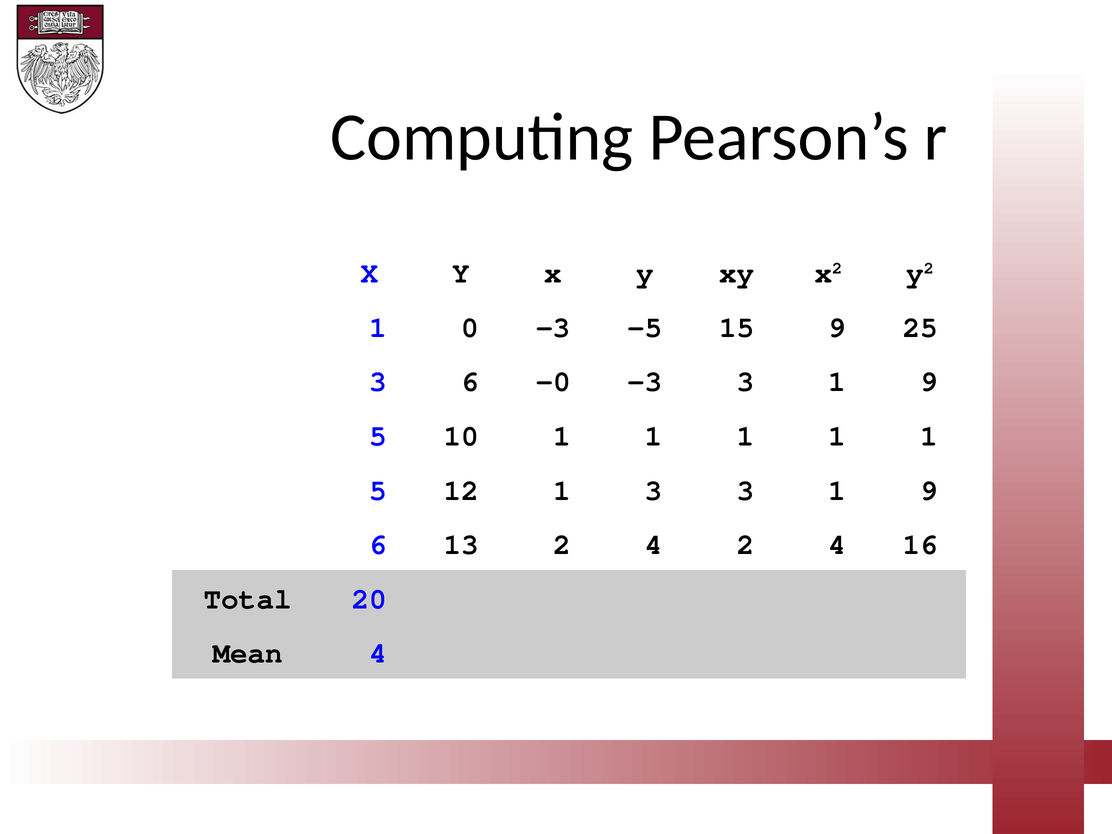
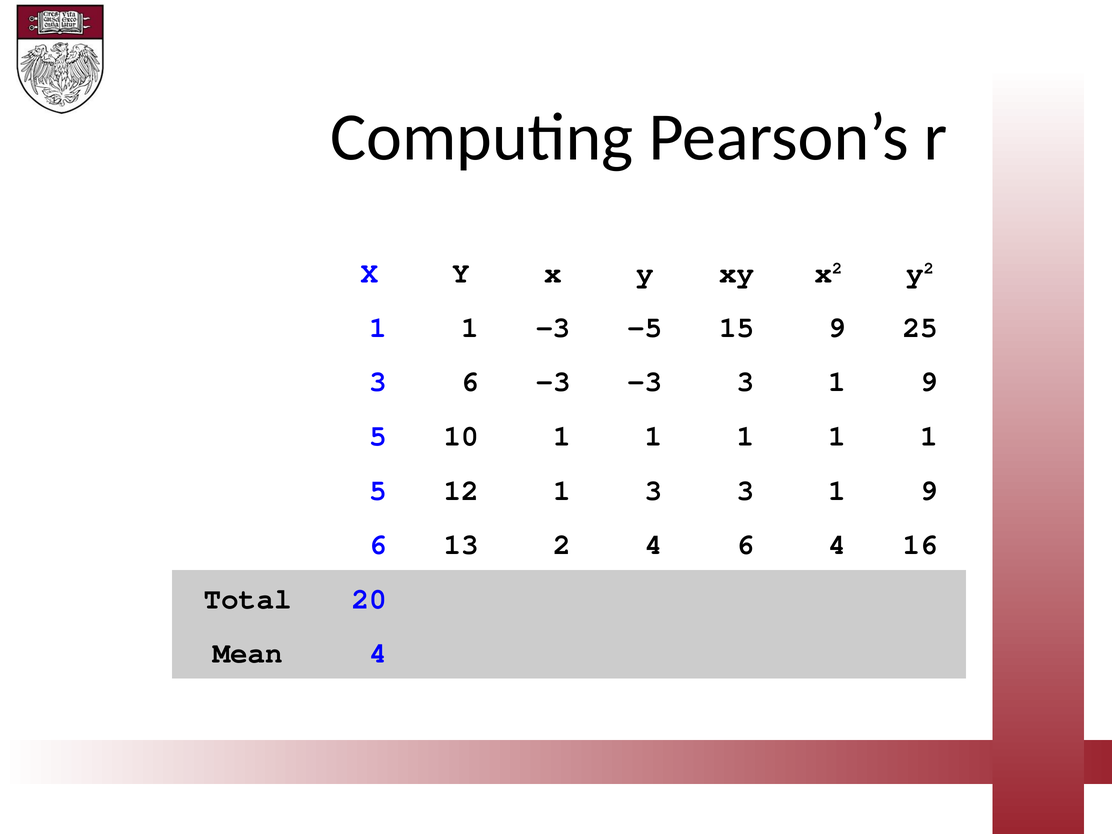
0: 0 -> 1 (470, 327)
6 -0: -0 -> -3 (553, 382)
4 2: 2 -> 6 (746, 545)
